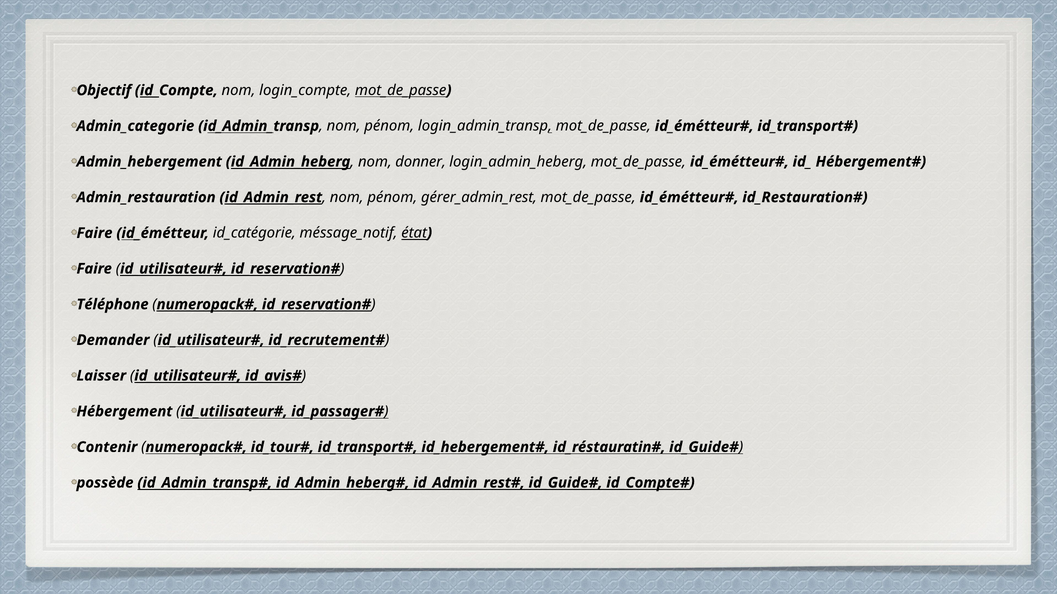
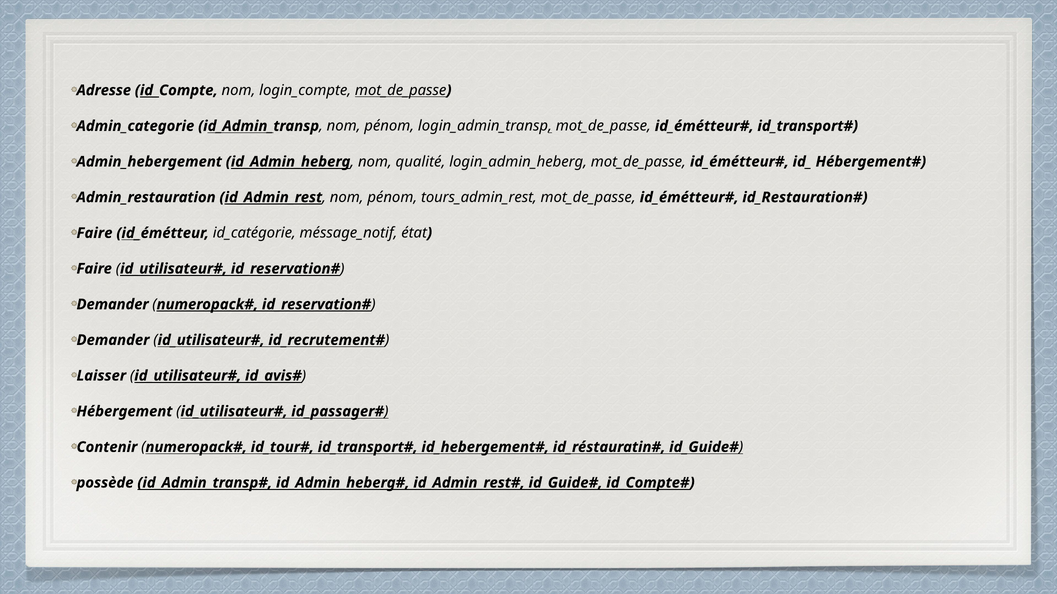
Objectif: Objectif -> Adresse (104, 90)
donner: donner -> qualité (420, 162)
gérer_admin_rest: gérer_admin_rest -> tours_admin_rest (479, 198)
état underline: present -> none (414, 233)
Téléphone: Téléphone -> Demander (113, 305)
